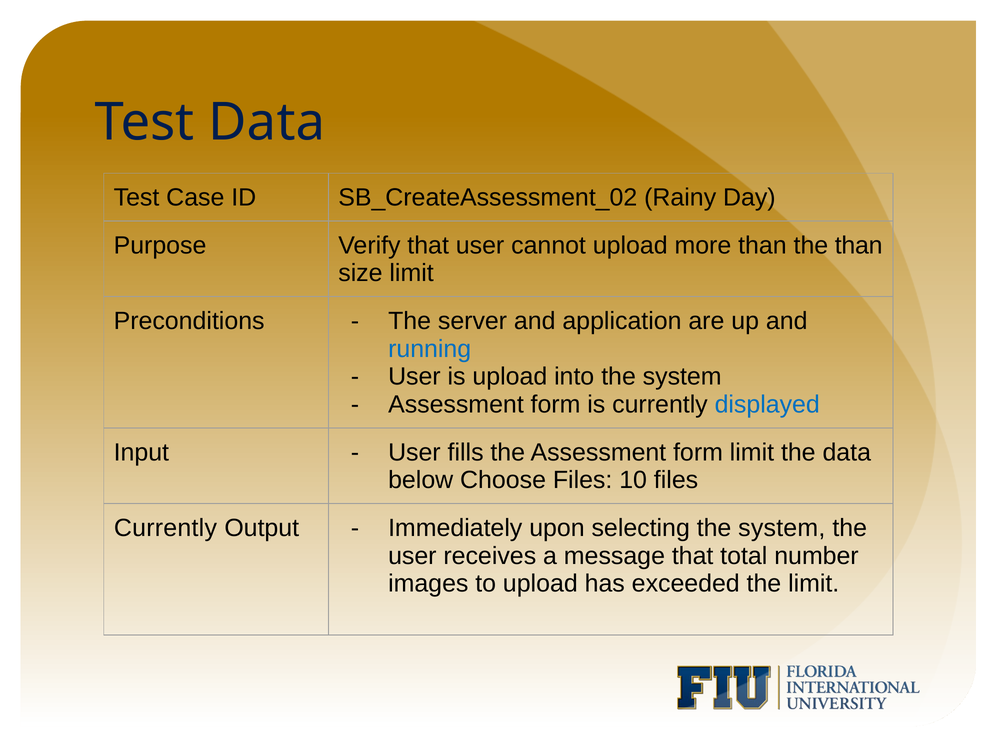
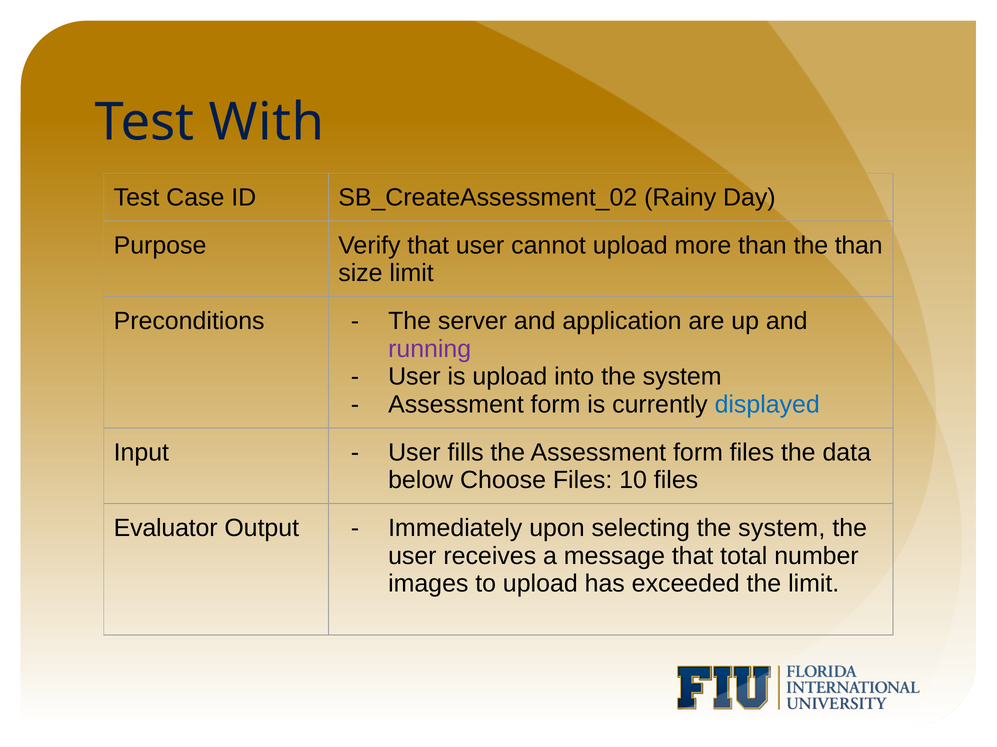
Test Data: Data -> With (267, 123)
running colour: blue -> purple (430, 349)
form limit: limit -> files (752, 453)
Currently: Currently -> Evaluator (166, 529)
